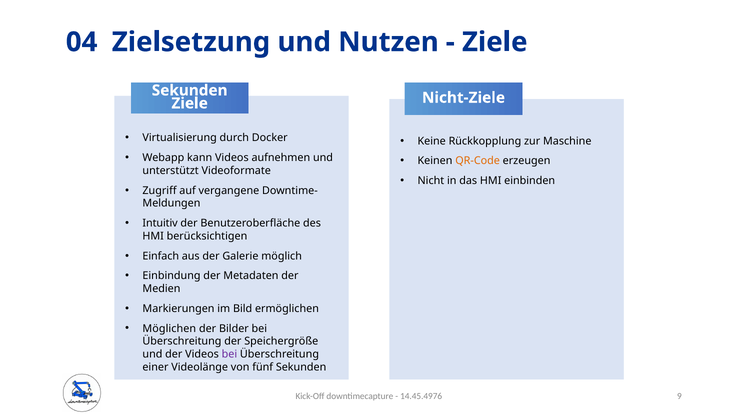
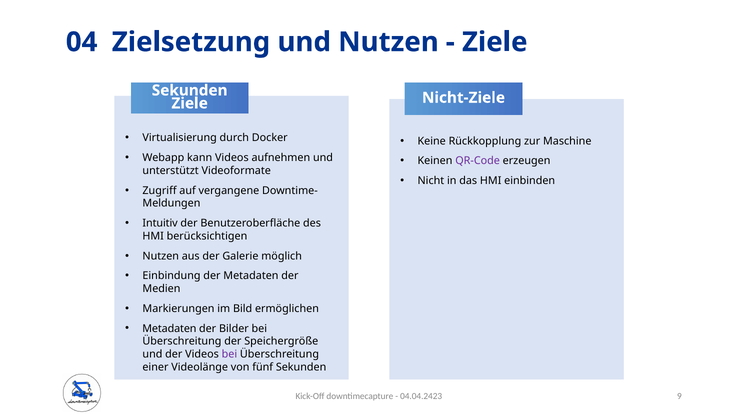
QR-Code colour: orange -> purple (478, 161)
Einfach: Einfach -> Nutzen (161, 256)
Möglichen: Möglichen -> Metadaten (169, 329)
14.45.4976: 14.45.4976 -> 04.04.2423 (421, 396)
